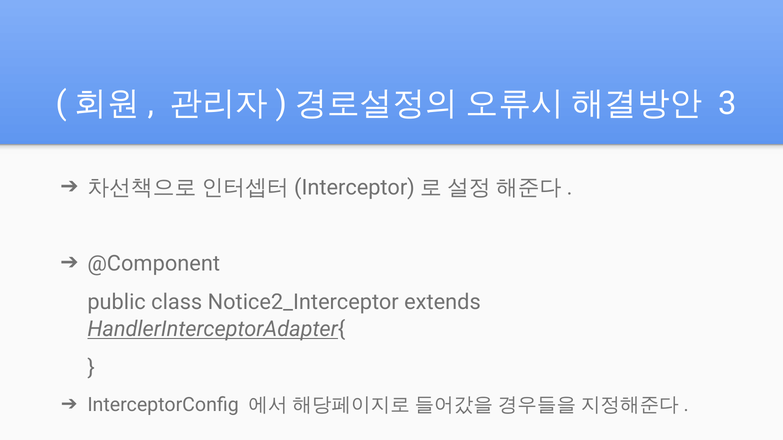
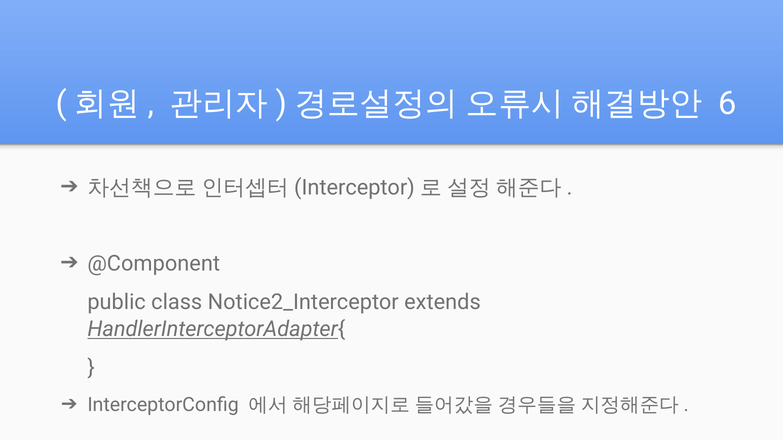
3: 3 -> 6 (728, 104)
